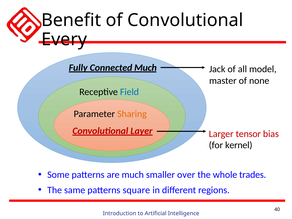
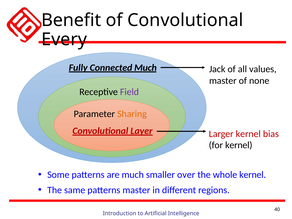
model: model -> values (263, 69)
Field colour: blue -> purple (129, 92)
Larger tensor: tensor -> kernel (248, 134)
whole trades: trades -> kernel (253, 175)
patterns square: square -> master (136, 190)
